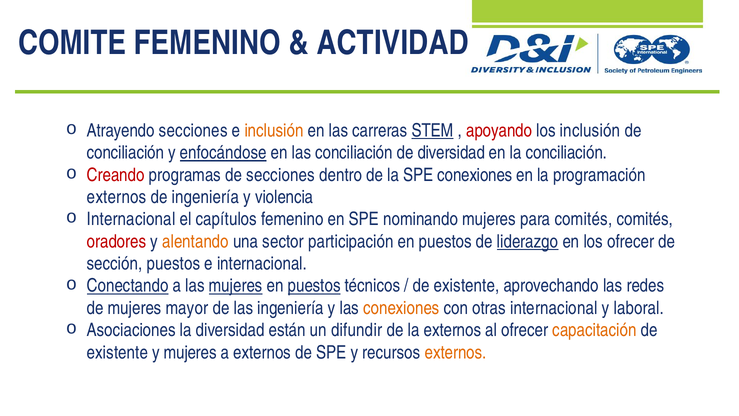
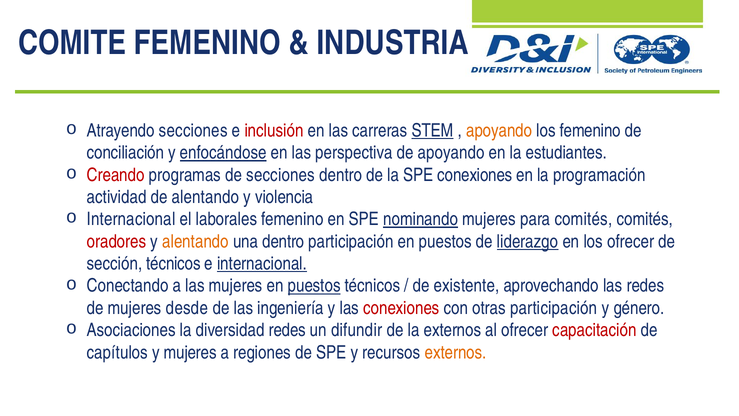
ACTIVIDAD: ACTIVIDAD -> INDUSTRIA (393, 43)
inclusión colour: orange -> red (274, 130)
apoyando colour: red -> orange (499, 130)
los inclusión: inclusión -> femenino (590, 130)
las conciliación: conciliación -> perspectiva (354, 153)
de diversidad: diversidad -> apoyando (451, 153)
la conciliación: conciliación -> estudiantes (566, 153)
externos: externos -> actividad (117, 197)
de ingeniería: ingeniería -> alentando (206, 197)
capítulos: capítulos -> laborales (226, 219)
nominando underline: none -> present (421, 219)
una sector: sector -> dentro (283, 241)
sección puestos: puestos -> técnicos (173, 263)
internacional underline: none -> present (262, 263)
Conectando underline: present -> none (128, 286)
mujeres underline: present -> none (236, 286)
mayor: mayor -> desde (187, 308)
conexiones colour: orange -> red (401, 308)
otras internacional: internacional -> participación (554, 308)
laboral: laboral -> género (639, 308)
diversidad están: están -> redes (287, 330)
capacitación colour: orange -> red (595, 330)
existente: existente -> capítulos (117, 352)
a externos: externos -> regiones (262, 352)
